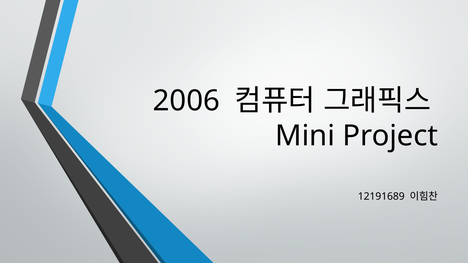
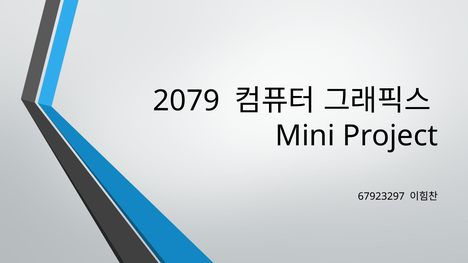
2006: 2006 -> 2079 (186, 101)
12191689: 12191689 -> 67923297 (381, 197)
